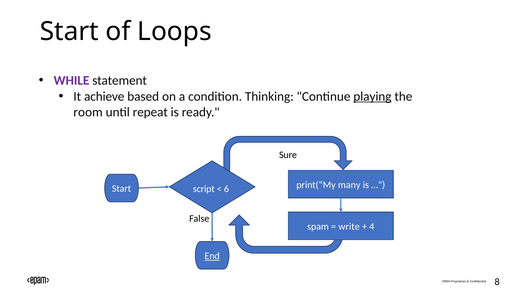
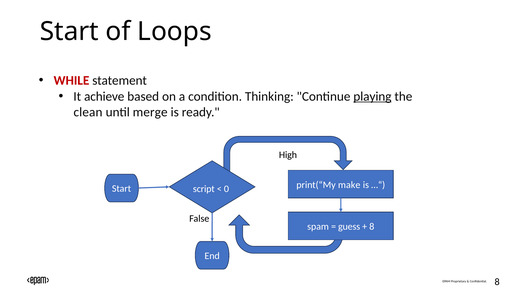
WHILE colour: purple -> red (72, 81)
room: room -> clean (88, 112)
repeat: repeat -> merge (150, 112)
Sure: Sure -> High (288, 155)
6: 6 -> 0 (226, 189)
many: many -> make (349, 185)
write: write -> guess (349, 227)
4: 4 -> 8 (372, 227)
End underline: present -> none (212, 256)
